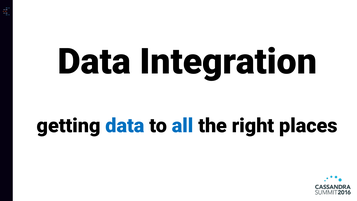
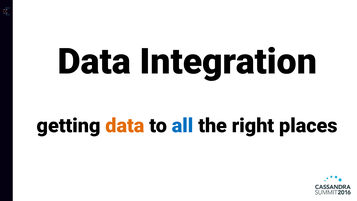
data colour: blue -> orange (125, 126)
